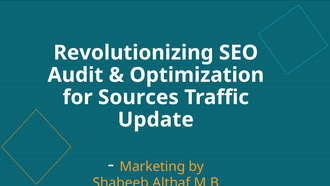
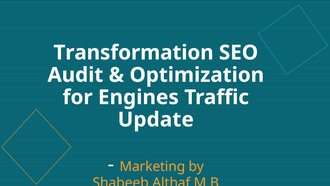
Revolutionizing: Revolutionizing -> Transformation (134, 53)
Sources: Sources -> Engines (138, 97)
